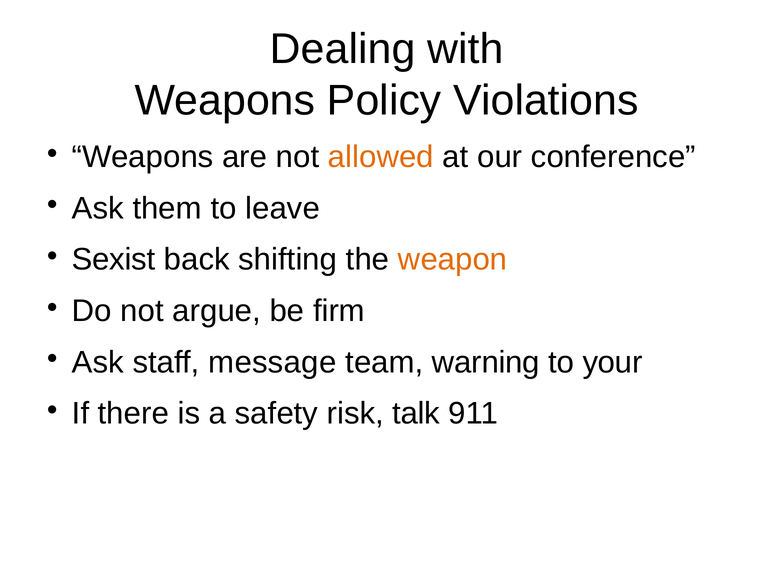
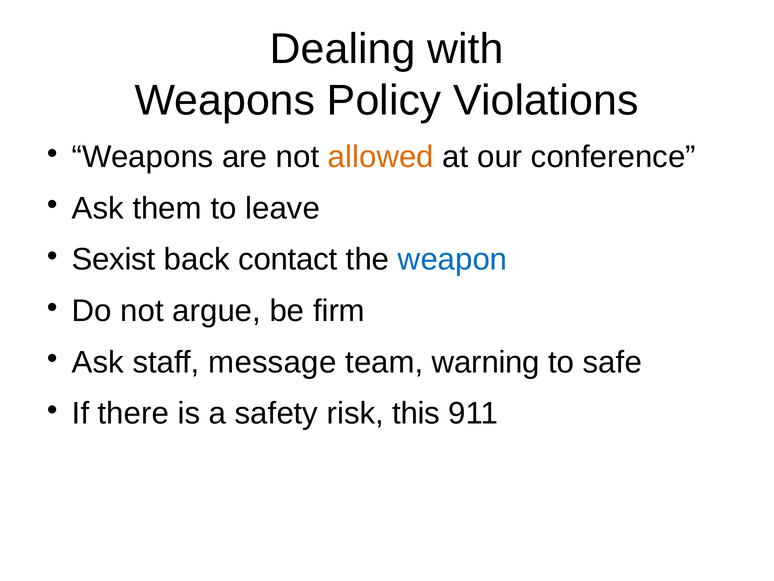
shifting: shifting -> contact (288, 259)
weapon colour: orange -> blue (453, 259)
your: your -> safe (612, 362)
talk: talk -> this (416, 413)
